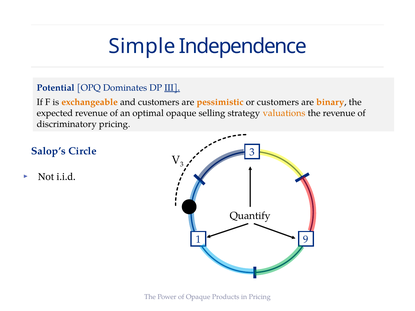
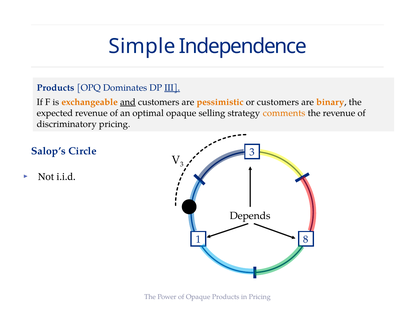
Potential: Potential -> Products (56, 88)
and underline: none -> present (128, 102)
valuations: valuations -> comments (284, 113)
Quantify: Quantify -> Depends (250, 216)
9: 9 -> 8 (306, 240)
